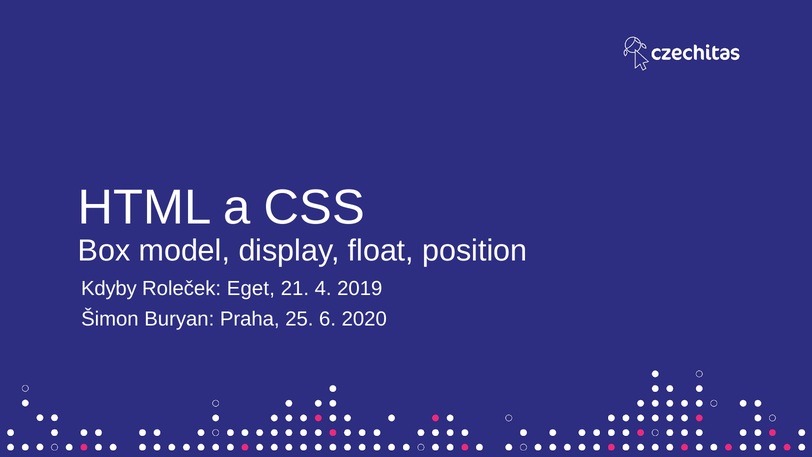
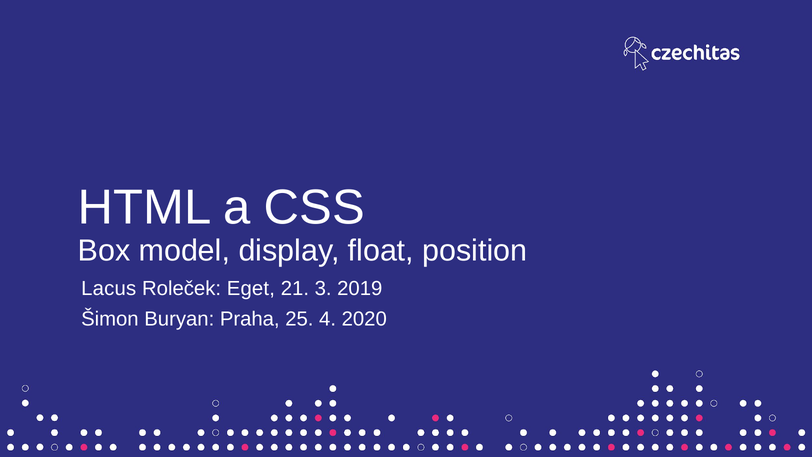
Kdyby: Kdyby -> Lacus (109, 288)
4: 4 -> 3 (323, 288)
6: 6 -> 4 (328, 319)
